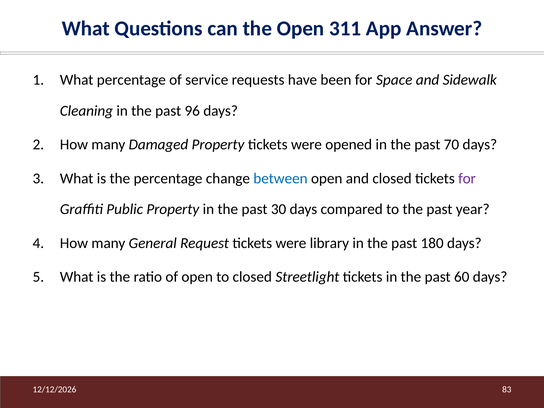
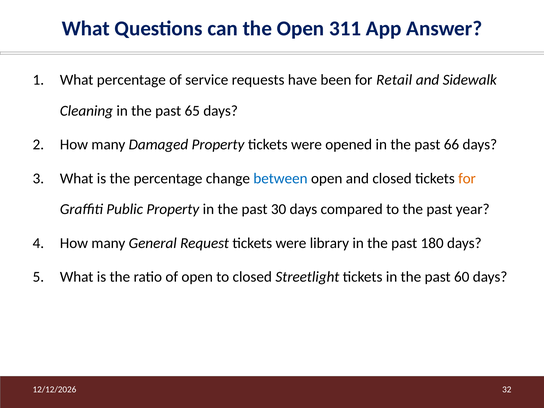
Space: Space -> Retail (394, 80)
96: 96 -> 65 (192, 111)
70: 70 -> 66 (451, 145)
for colour: purple -> orange (467, 178)
83: 83 -> 32 (507, 390)
